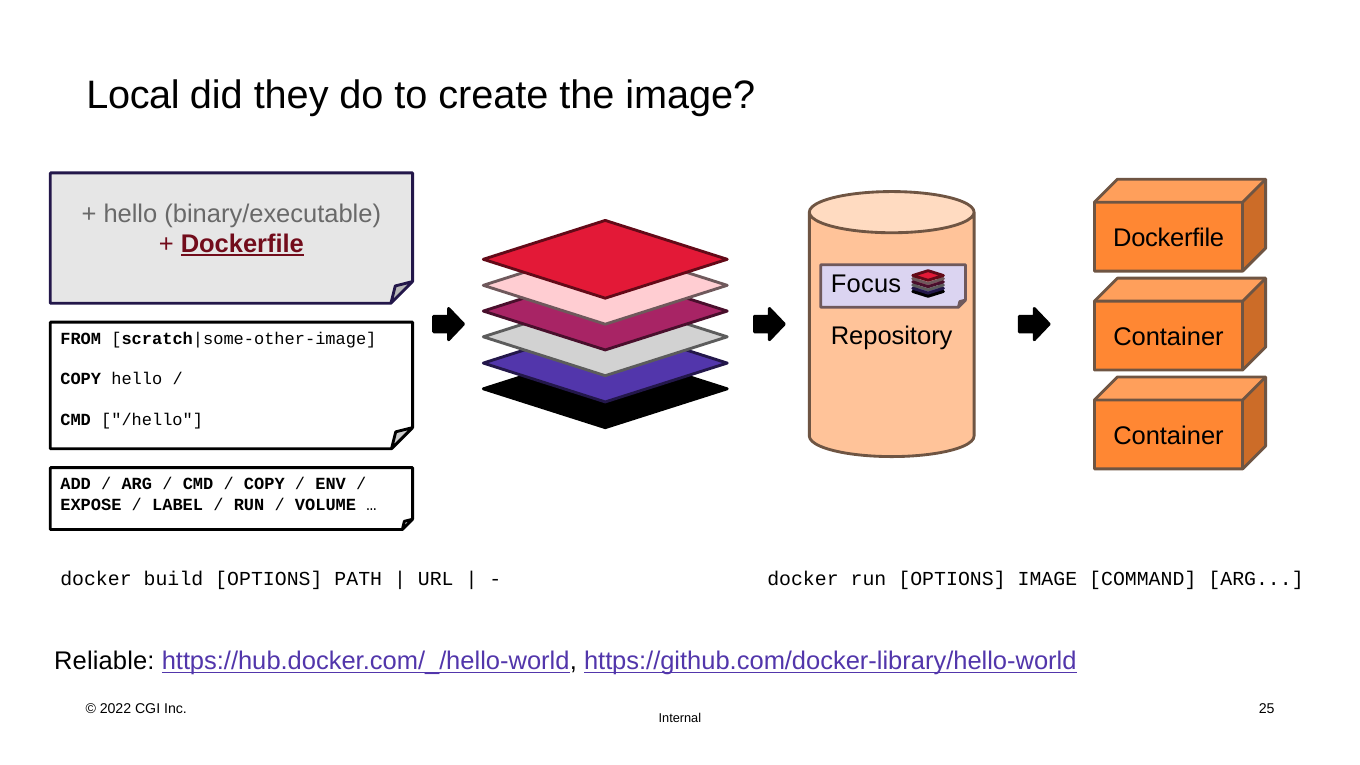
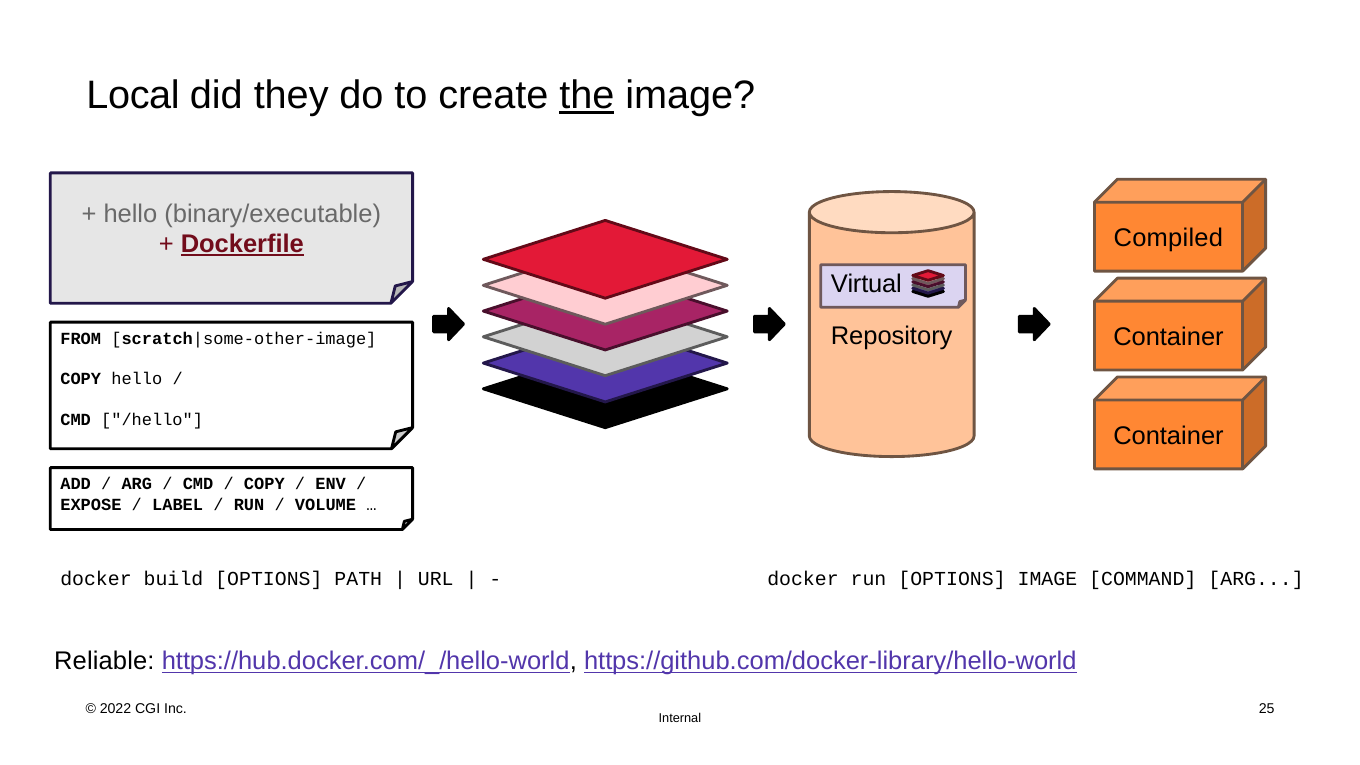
the underline: none -> present (587, 96)
Dockerfile: Dockerfile -> Compiled (1168, 238)
Focus: Focus -> Virtual (866, 284)
